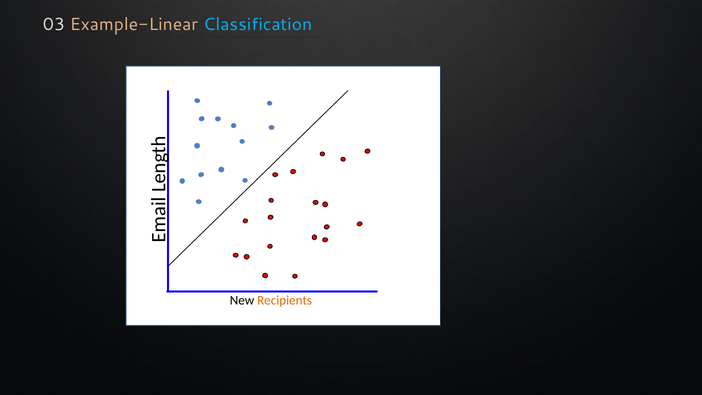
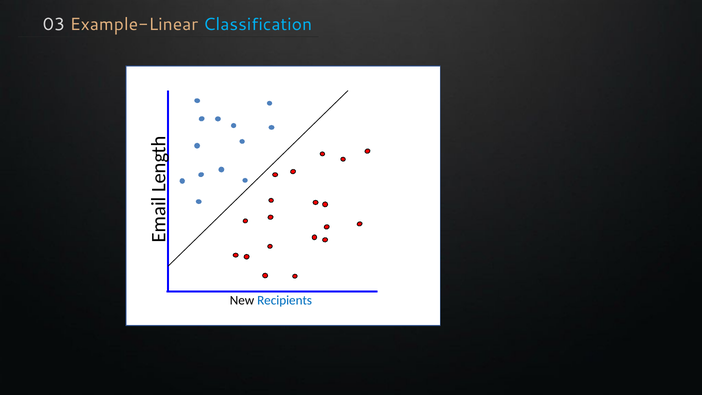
Recipients colour: orange -> blue (285, 301)
